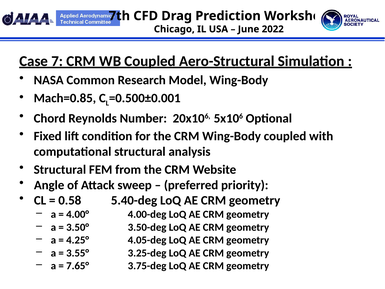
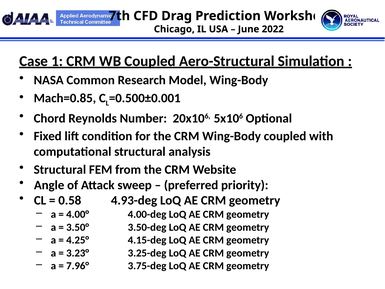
7: 7 -> 1 (57, 61)
5.40-deg: 5.40-deg -> 4.93-deg (134, 200)
4.05-deg: 4.05-deg -> 4.15-deg (147, 240)
3.55°: 3.55° -> 3.23° (78, 253)
7.65°: 7.65° -> 7.96° (78, 266)
